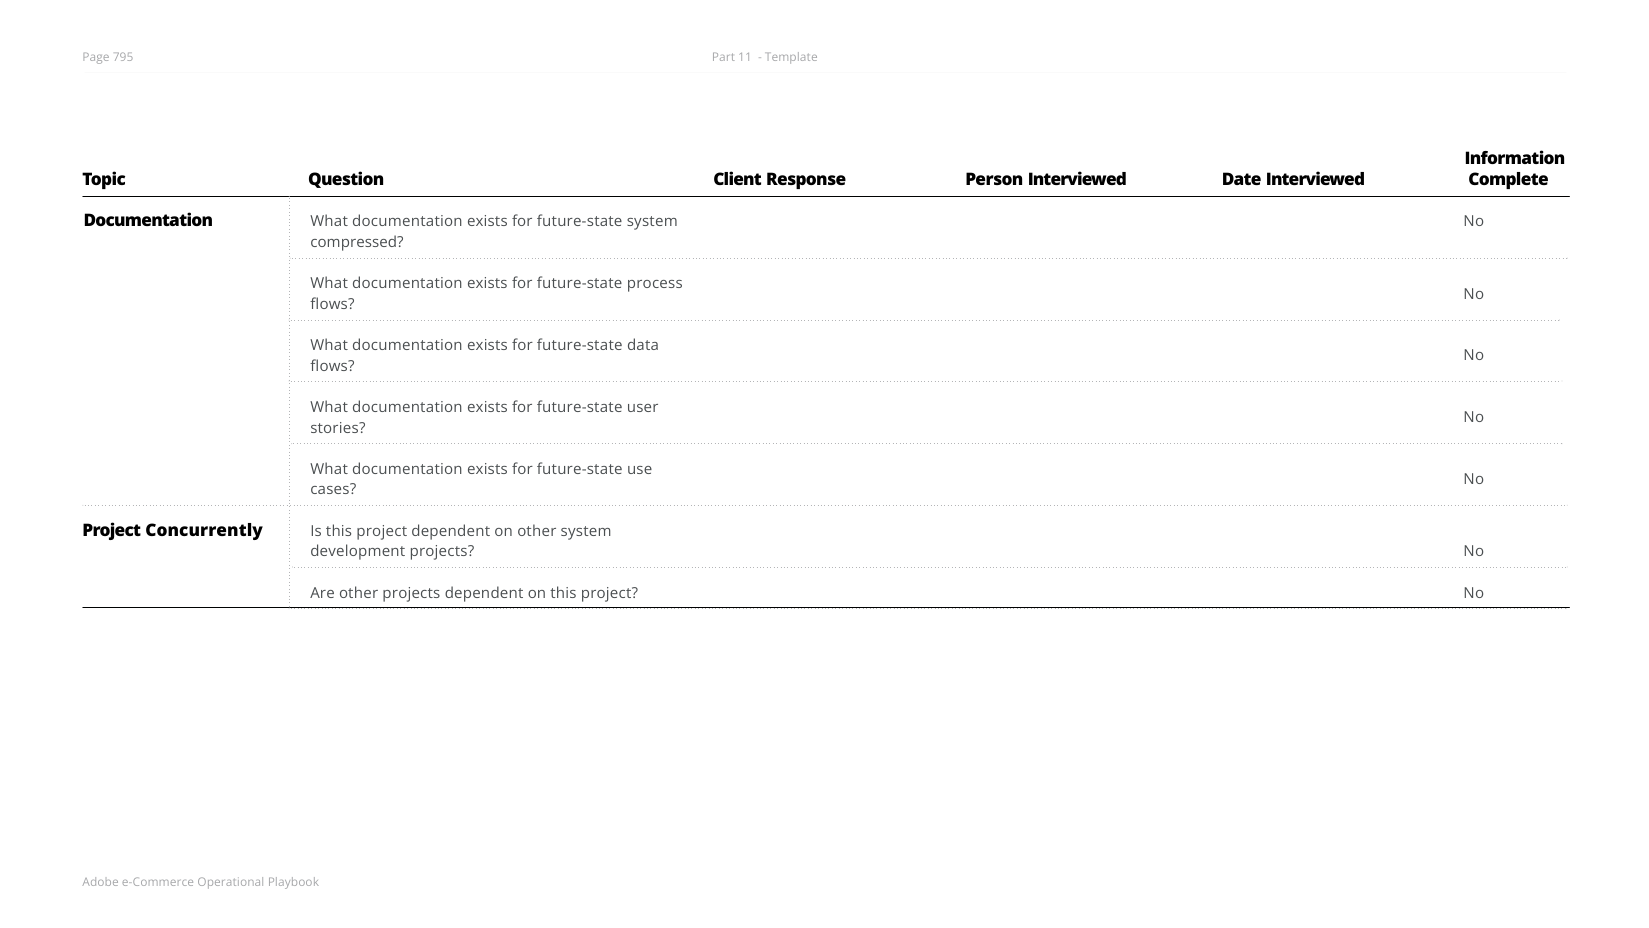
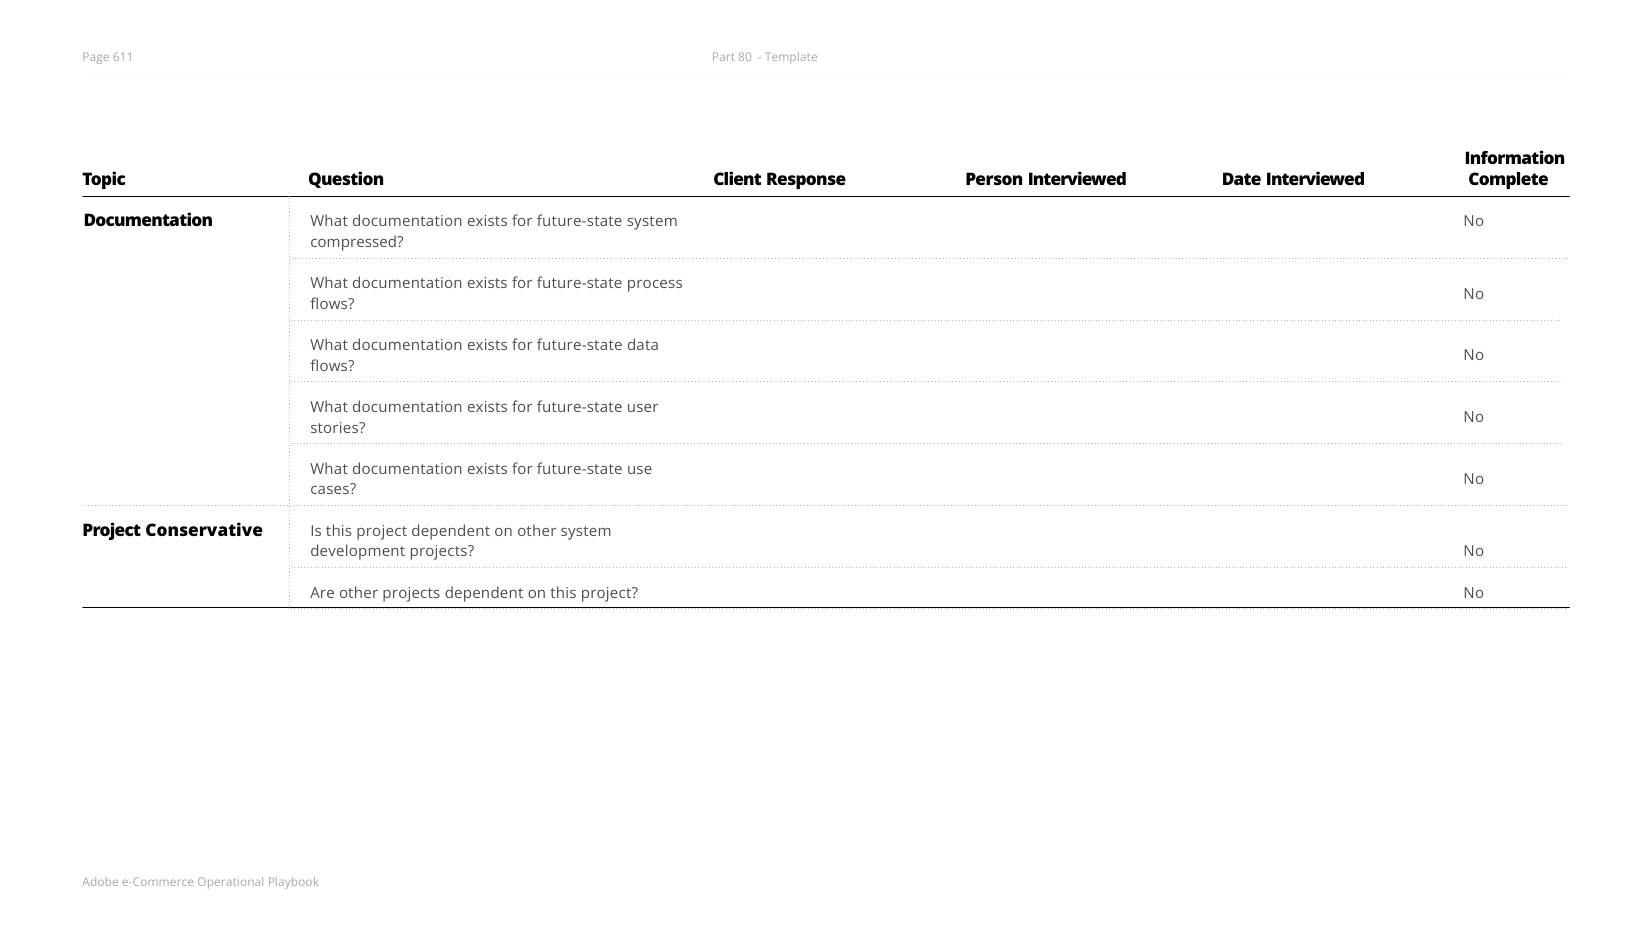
795: 795 -> 611 (123, 58)
11: 11 -> 80 (745, 58)
Concurrently: Concurrently -> Conservative (204, 530)
